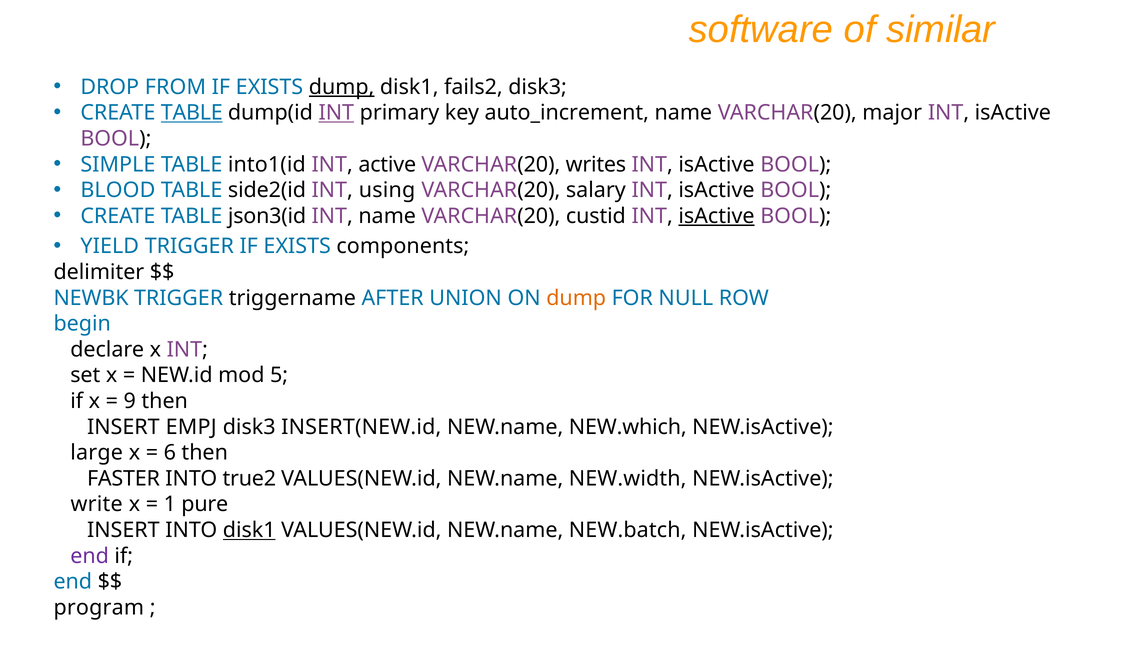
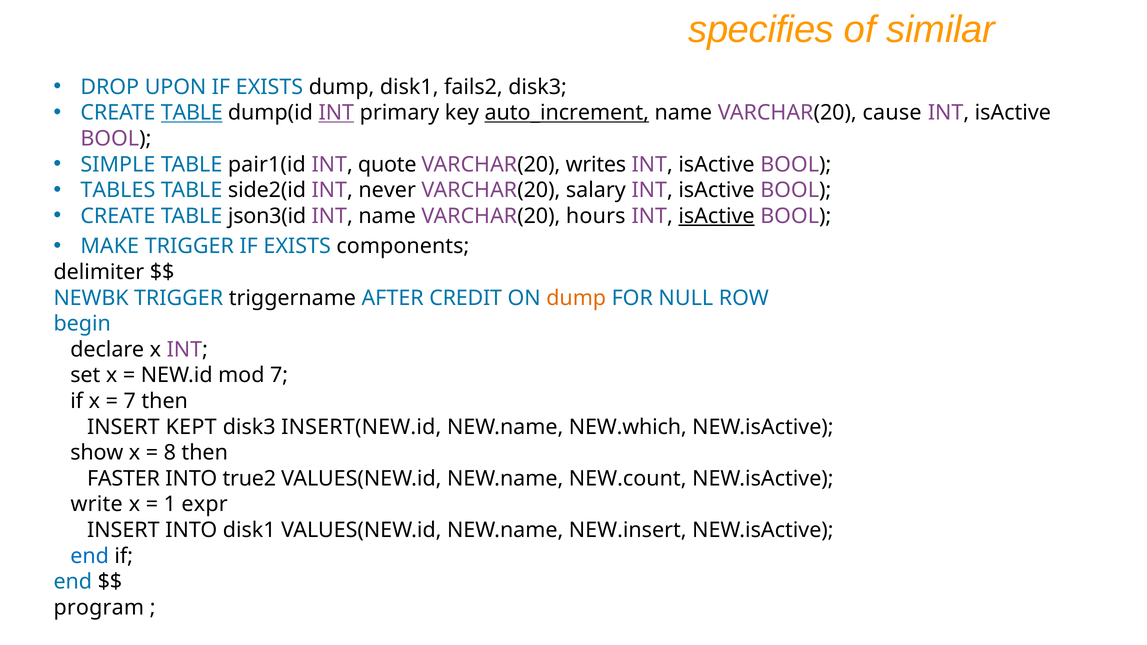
software: software -> specifies (761, 30)
FROM: FROM -> UPON (176, 87)
dump underline: present -> none (342, 87)
auto_increment underline: none -> present (567, 113)
major: major -> cause (892, 113)
into1(id: into1(id -> pair1(id (267, 164)
active: active -> quote (387, 164)
BLOOD: BLOOD -> TABLES (118, 190)
using: using -> never (387, 190)
custid: custid -> hours (596, 216)
YIELD: YIELD -> MAKE (110, 246)
UNION: UNION -> CREDIT (466, 298)
mod 5: 5 -> 7 (279, 376)
9: 9 -> 7 (130, 401)
EMPJ: EMPJ -> KEPT (191, 427)
large: large -> show (97, 453)
6: 6 -> 8 (170, 453)
NEW.width: NEW.width -> NEW.count (628, 479)
pure: pure -> expr (205, 505)
disk1 underline: present -> none (249, 530)
NEW.batch: NEW.batch -> NEW.insert (628, 530)
end colour: purple -> blue (90, 556)
